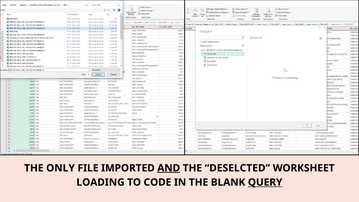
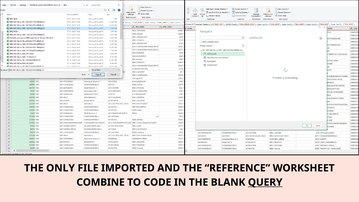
AND underline: present -> none (169, 168)
DESELCTED: DESELCTED -> REFERENCE (237, 168)
LOADING: LOADING -> COMBINE (101, 182)
